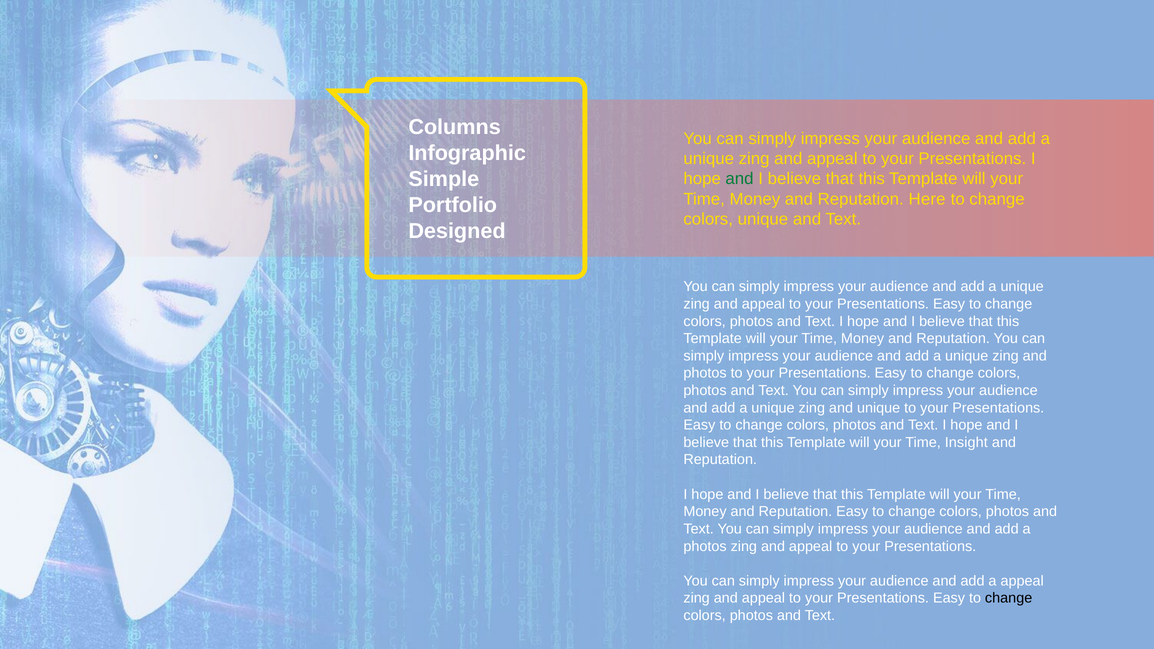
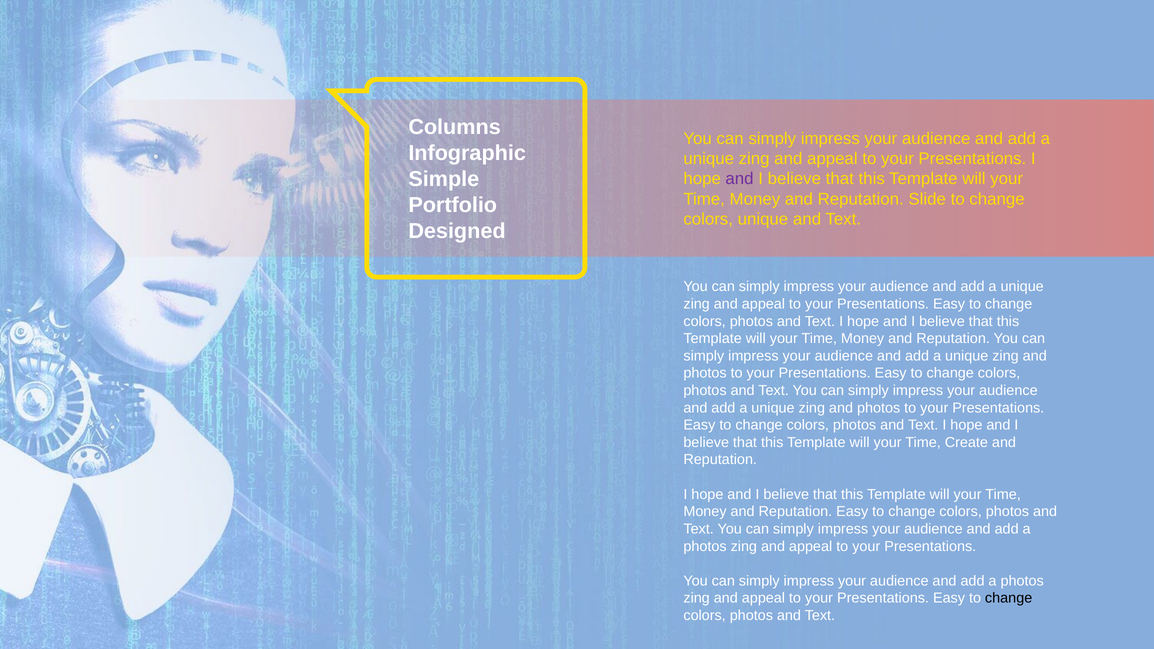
and colour: green -> purple (740, 179)
Here: Here -> Slide (927, 199)
unique: unique -> photos (879, 408)
Insight: Insight -> Create (966, 443)
appeal: appeal -> photos (1022, 581)
